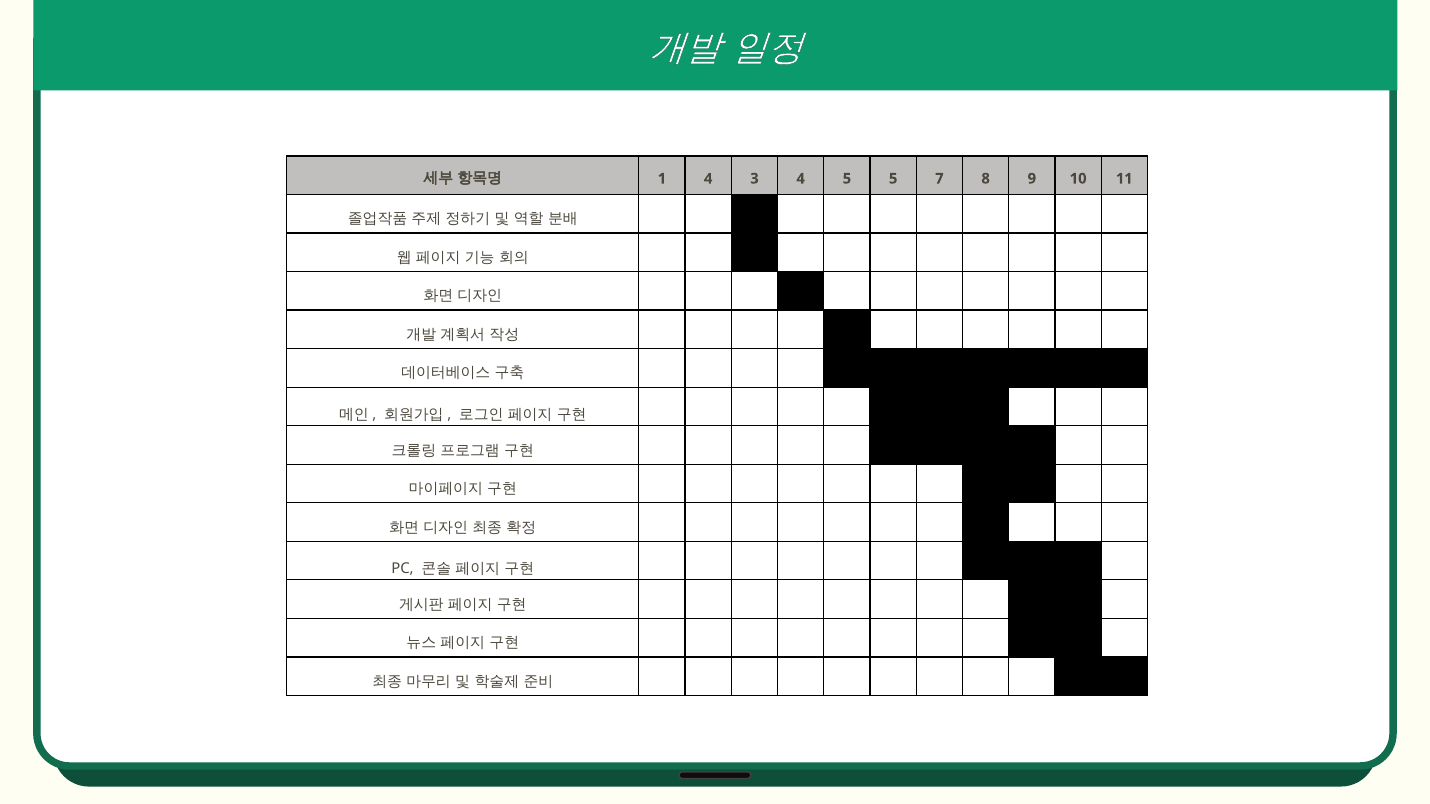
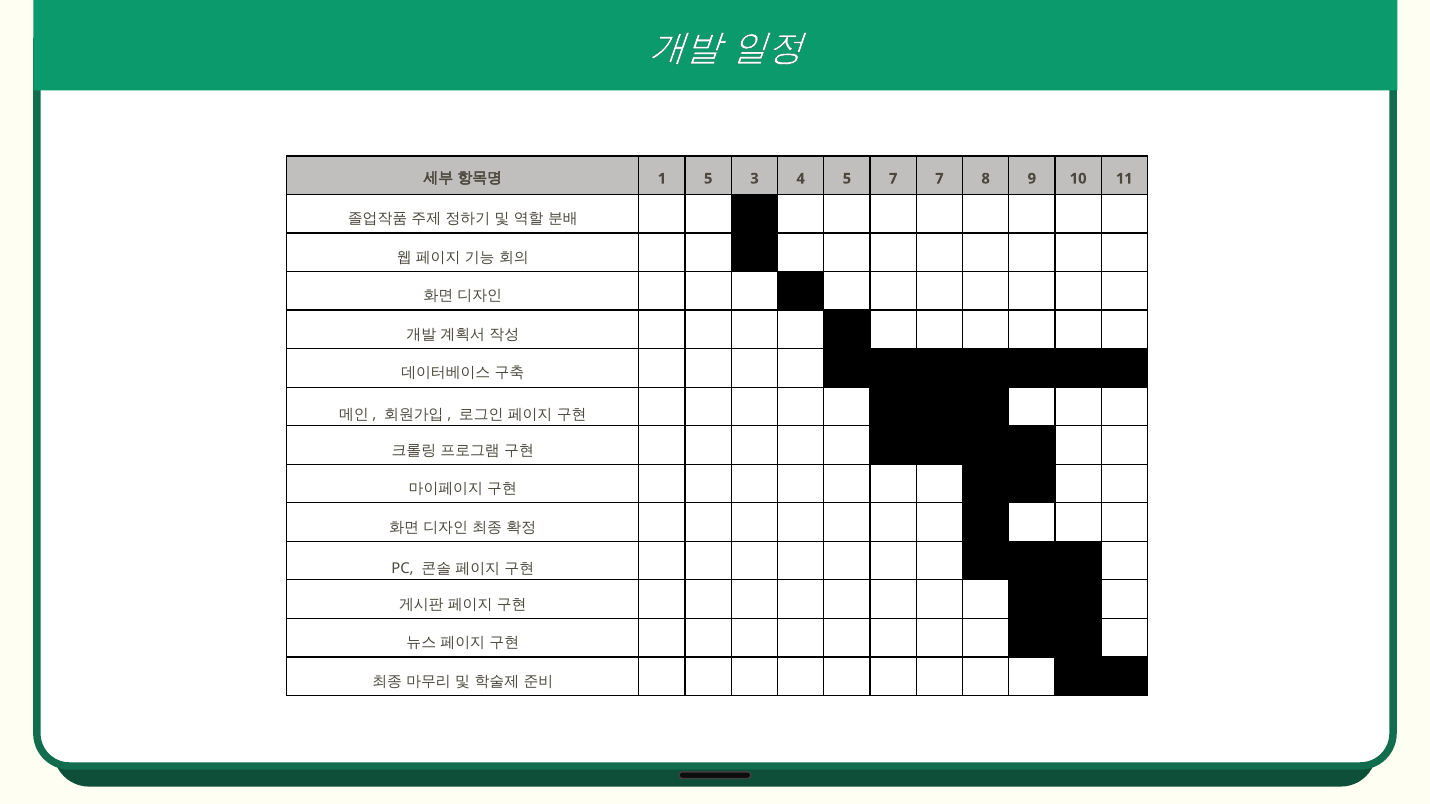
1 4: 4 -> 5 (708, 179)
5 5: 5 -> 7 (893, 179)
